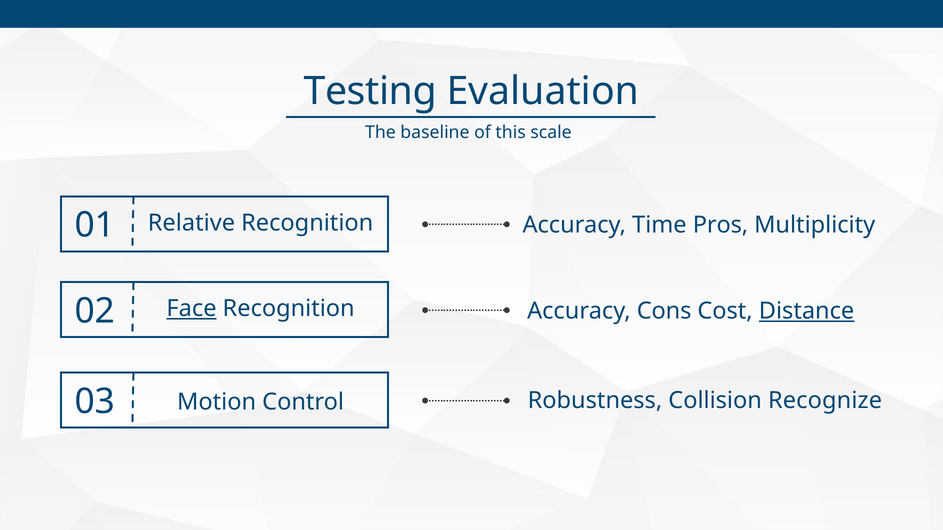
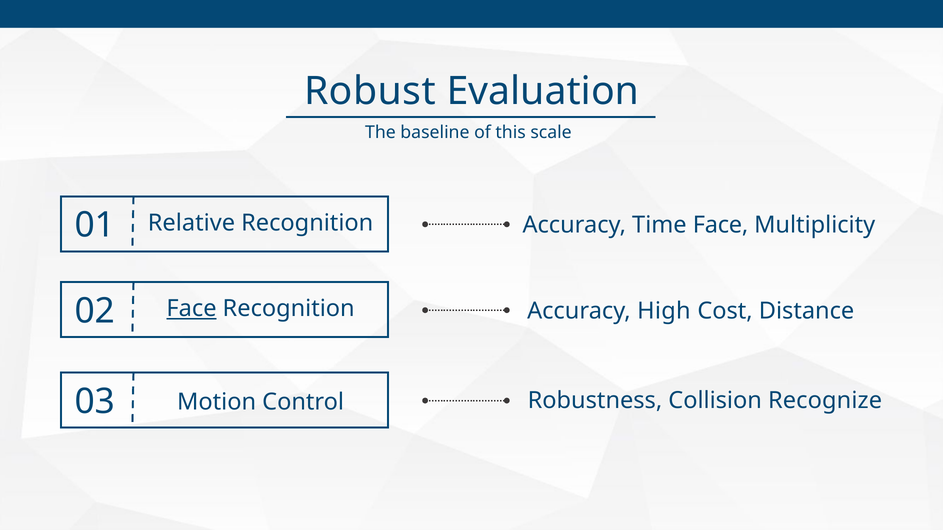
Testing: Testing -> Robust (370, 91)
Time Pros: Pros -> Face (721, 225)
Cons: Cons -> High (664, 311)
Distance underline: present -> none (807, 311)
